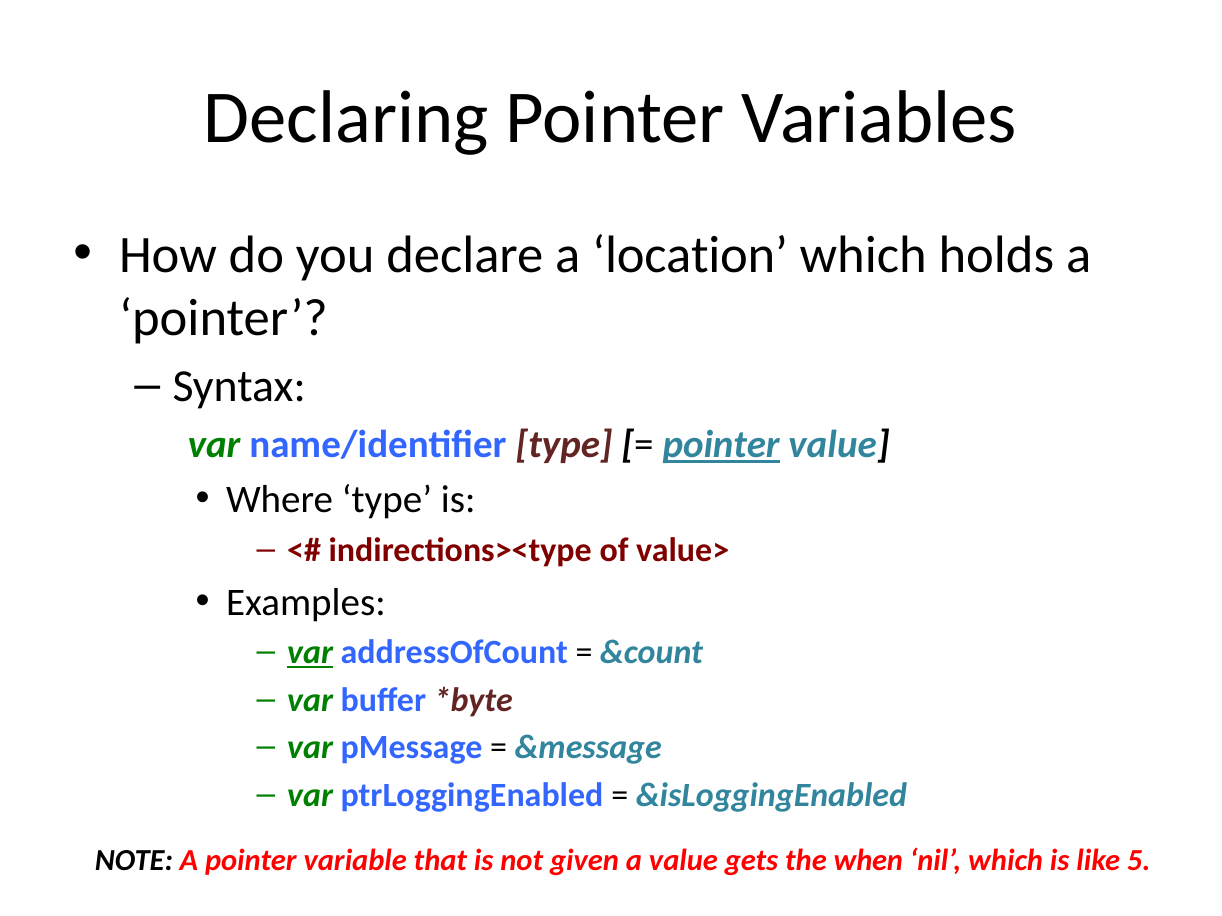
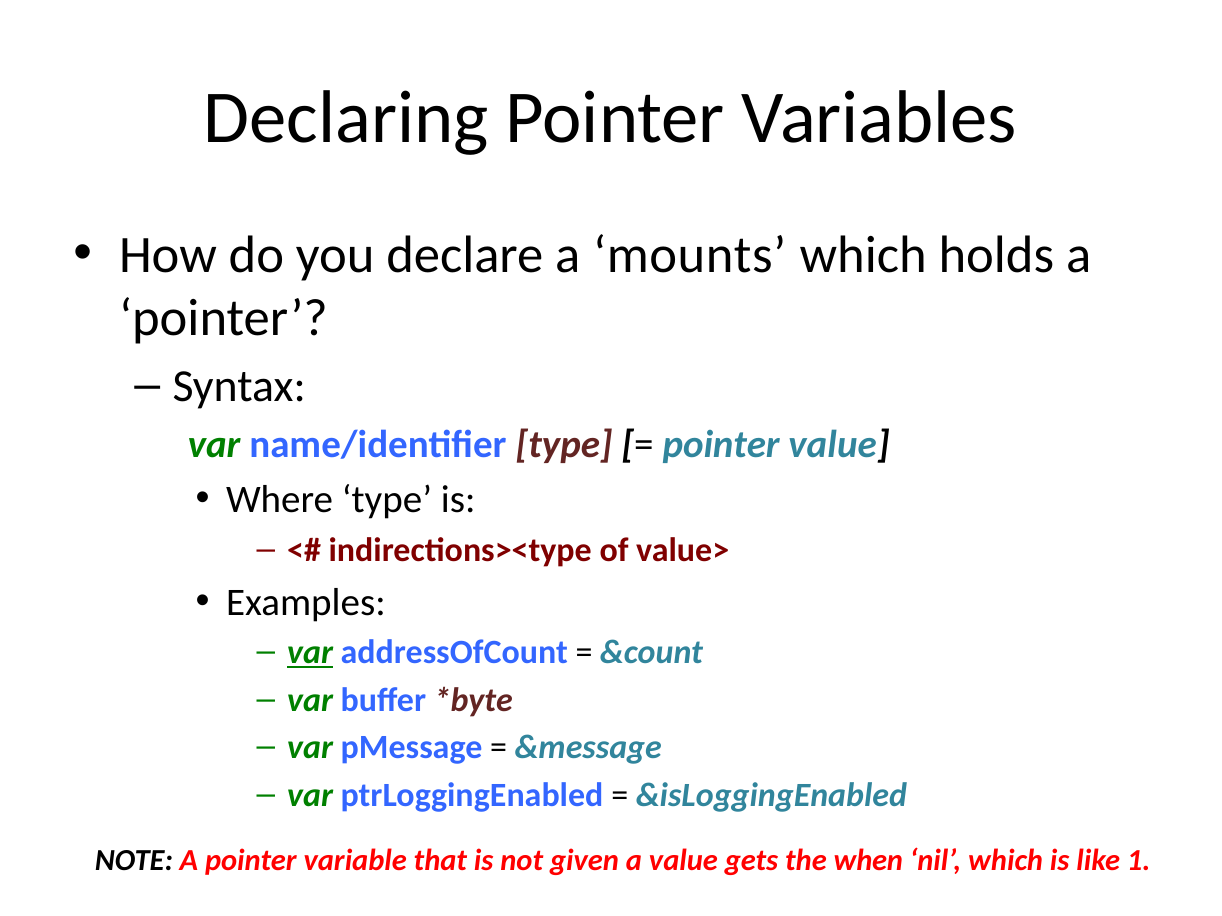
location: location -> mounts (690, 255)
pointer underline: present -> none (721, 445)
5: 5 -> 1 (1139, 861)
